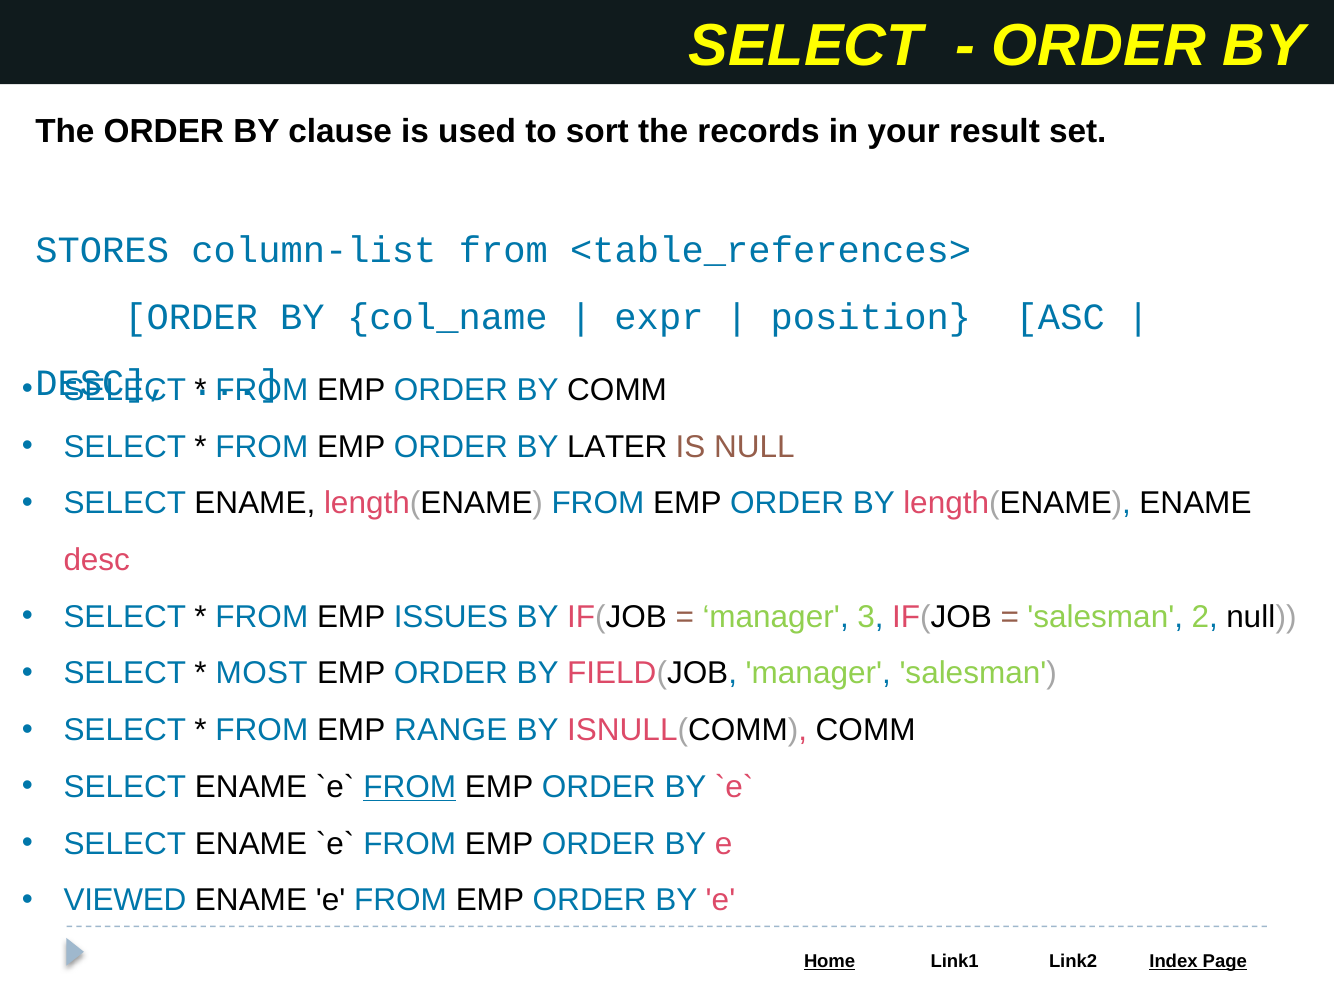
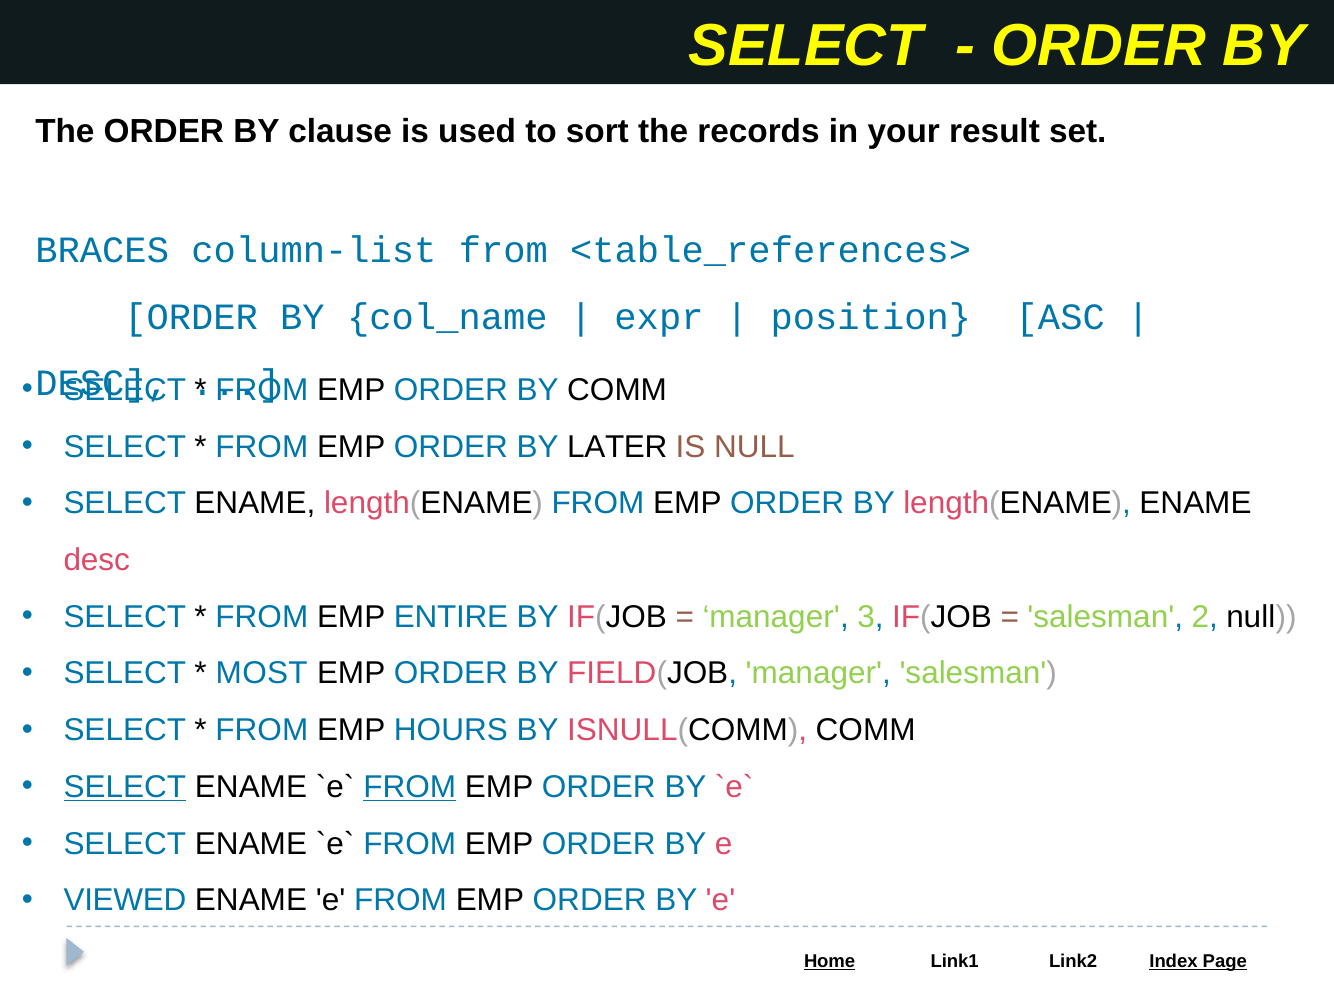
STORES: STORES -> BRACES (102, 250)
ISSUES: ISSUES -> ENTIRE (451, 617)
RANGE: RANGE -> HOURS (451, 731)
SELECT underline: none -> present (125, 787)
